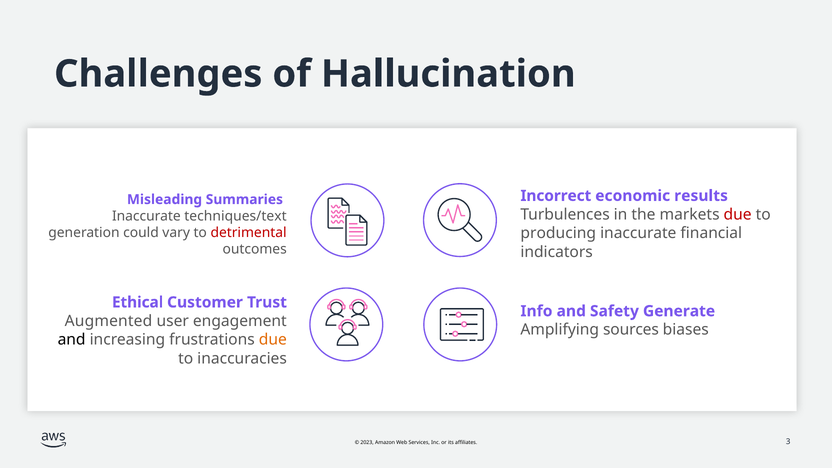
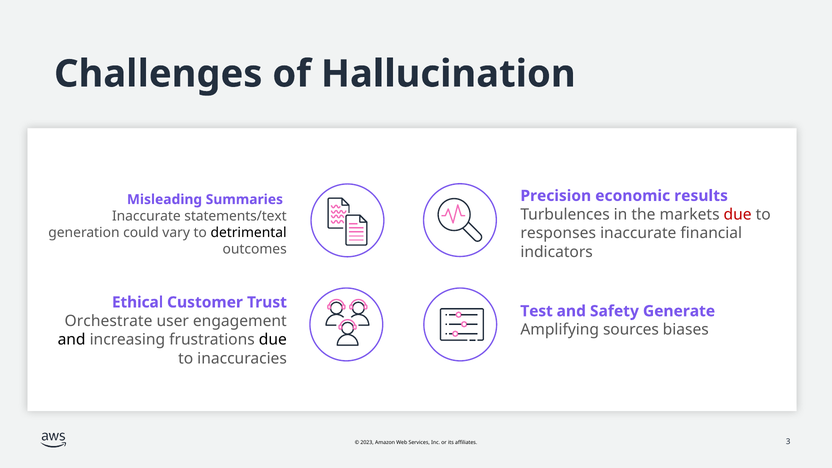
Incorrect: Incorrect -> Precision (556, 196)
techniques/text: techniques/text -> statements/text (236, 216)
detrimental colour: red -> black (249, 233)
producing: producing -> responses (558, 233)
Info: Info -> Test (537, 311)
Augmented: Augmented -> Orchestrate (109, 321)
due colour: orange -> black (273, 340)
